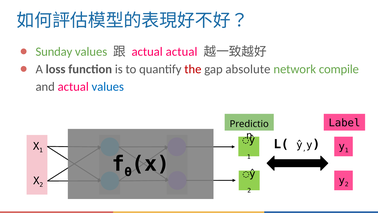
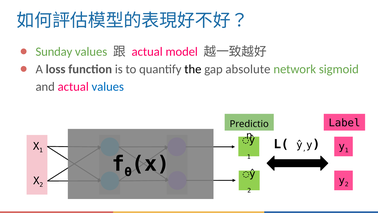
actual actual: actual -> model (182, 52)
the colour: red -> black (193, 69)
compile: compile -> sigmoid (339, 69)
